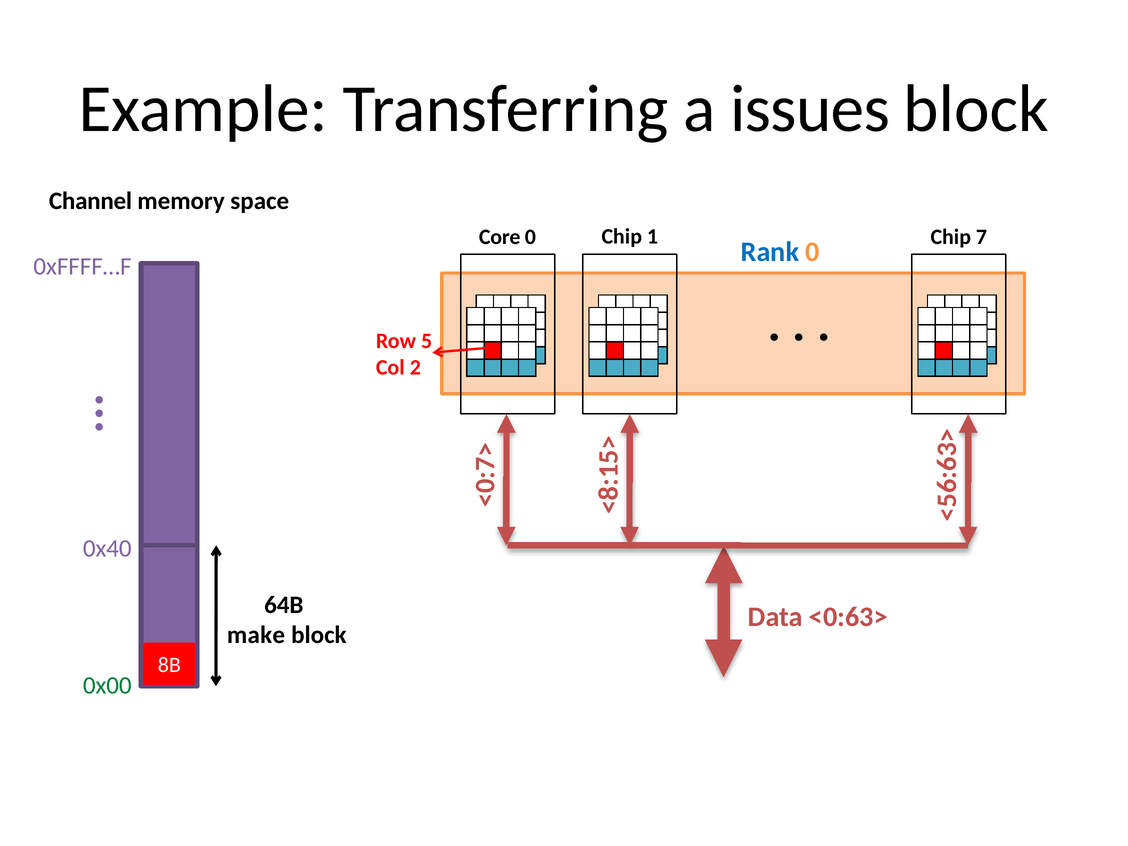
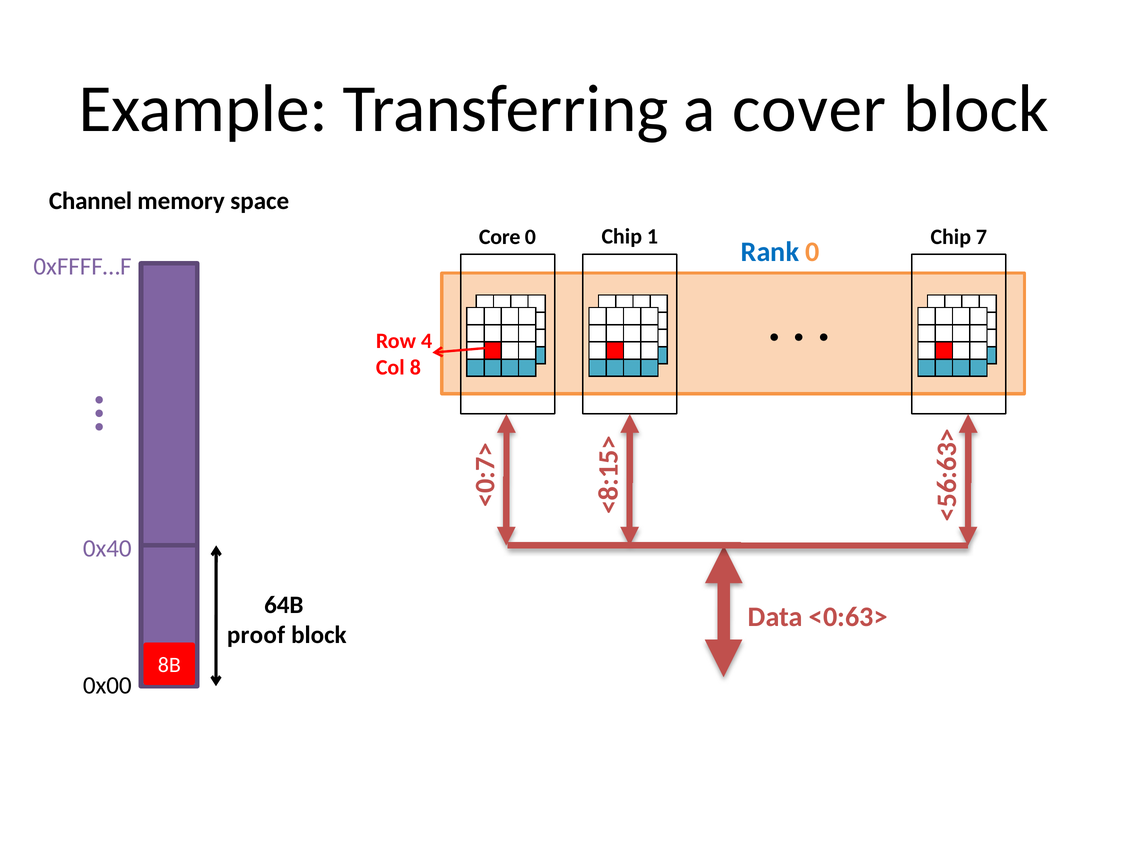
issues: issues -> cover (809, 109)
Row 5: 5 -> 4 (427, 341)
Col 2: 2 -> 8 (415, 367)
make: make -> proof (256, 635)
0x00 colour: green -> black (107, 686)
